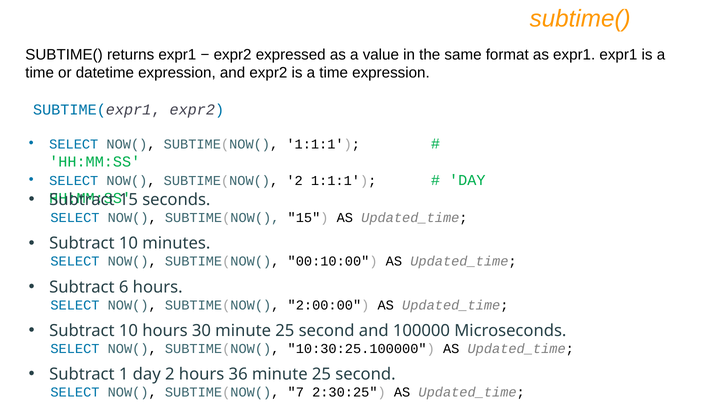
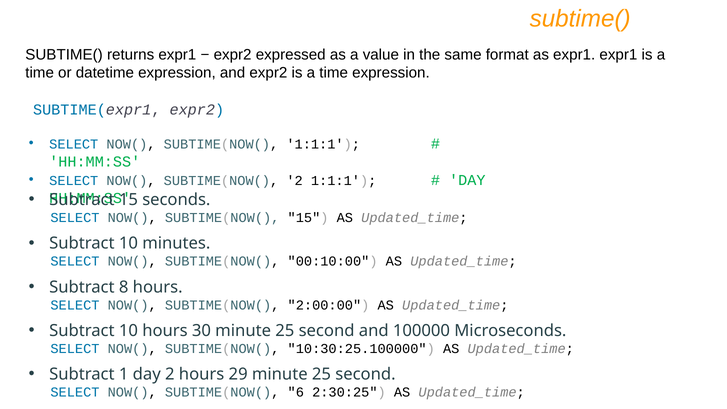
6: 6 -> 8 (124, 287)
36: 36 -> 29 (238, 374)
7: 7 -> 6 (296, 392)
